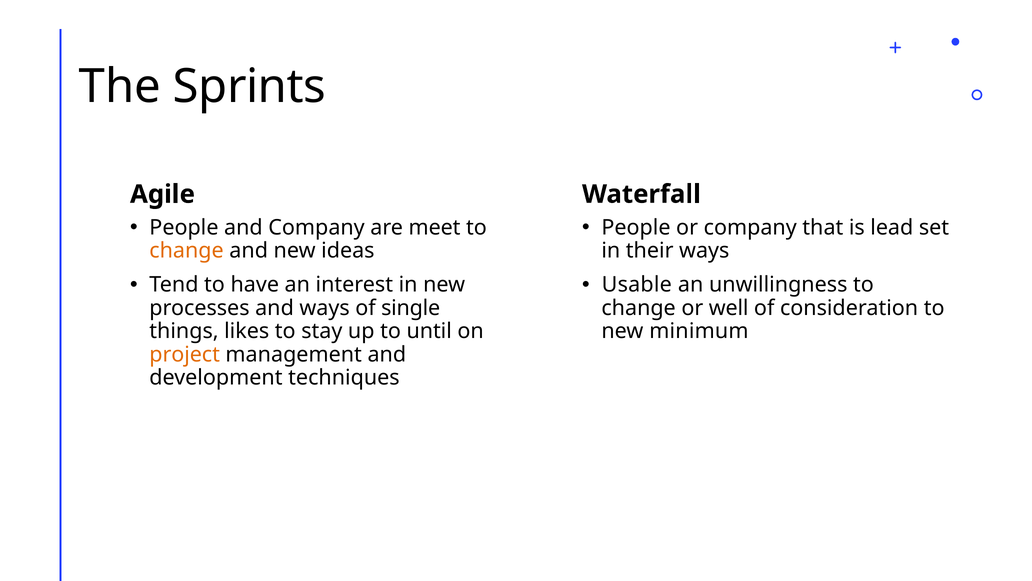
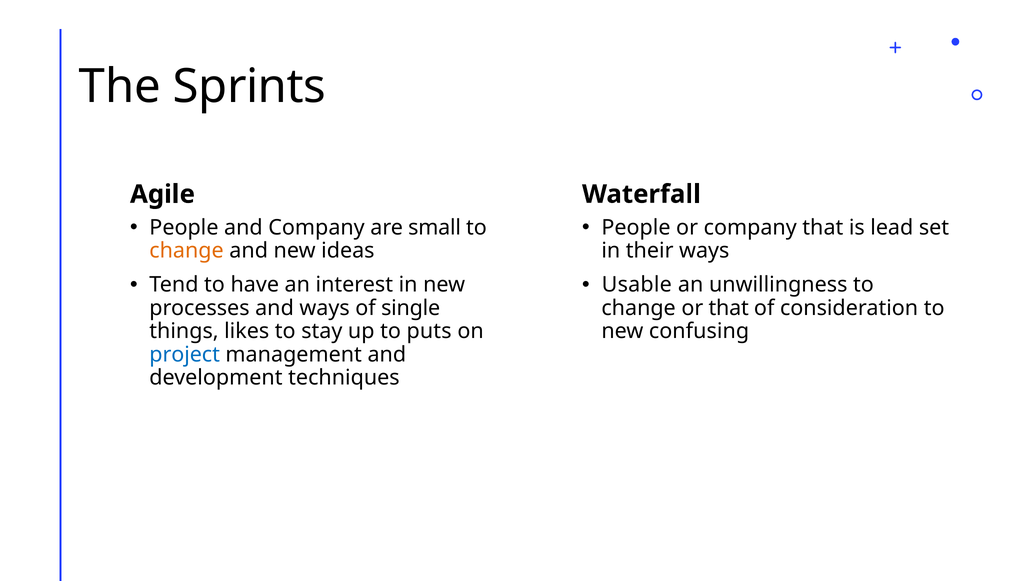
meet: meet -> small (435, 227)
or well: well -> that (729, 308)
until: until -> puts (429, 331)
minimum: minimum -> confusing (699, 331)
project colour: orange -> blue (185, 354)
